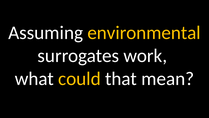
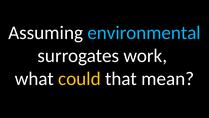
environmental colour: yellow -> light blue (144, 33)
